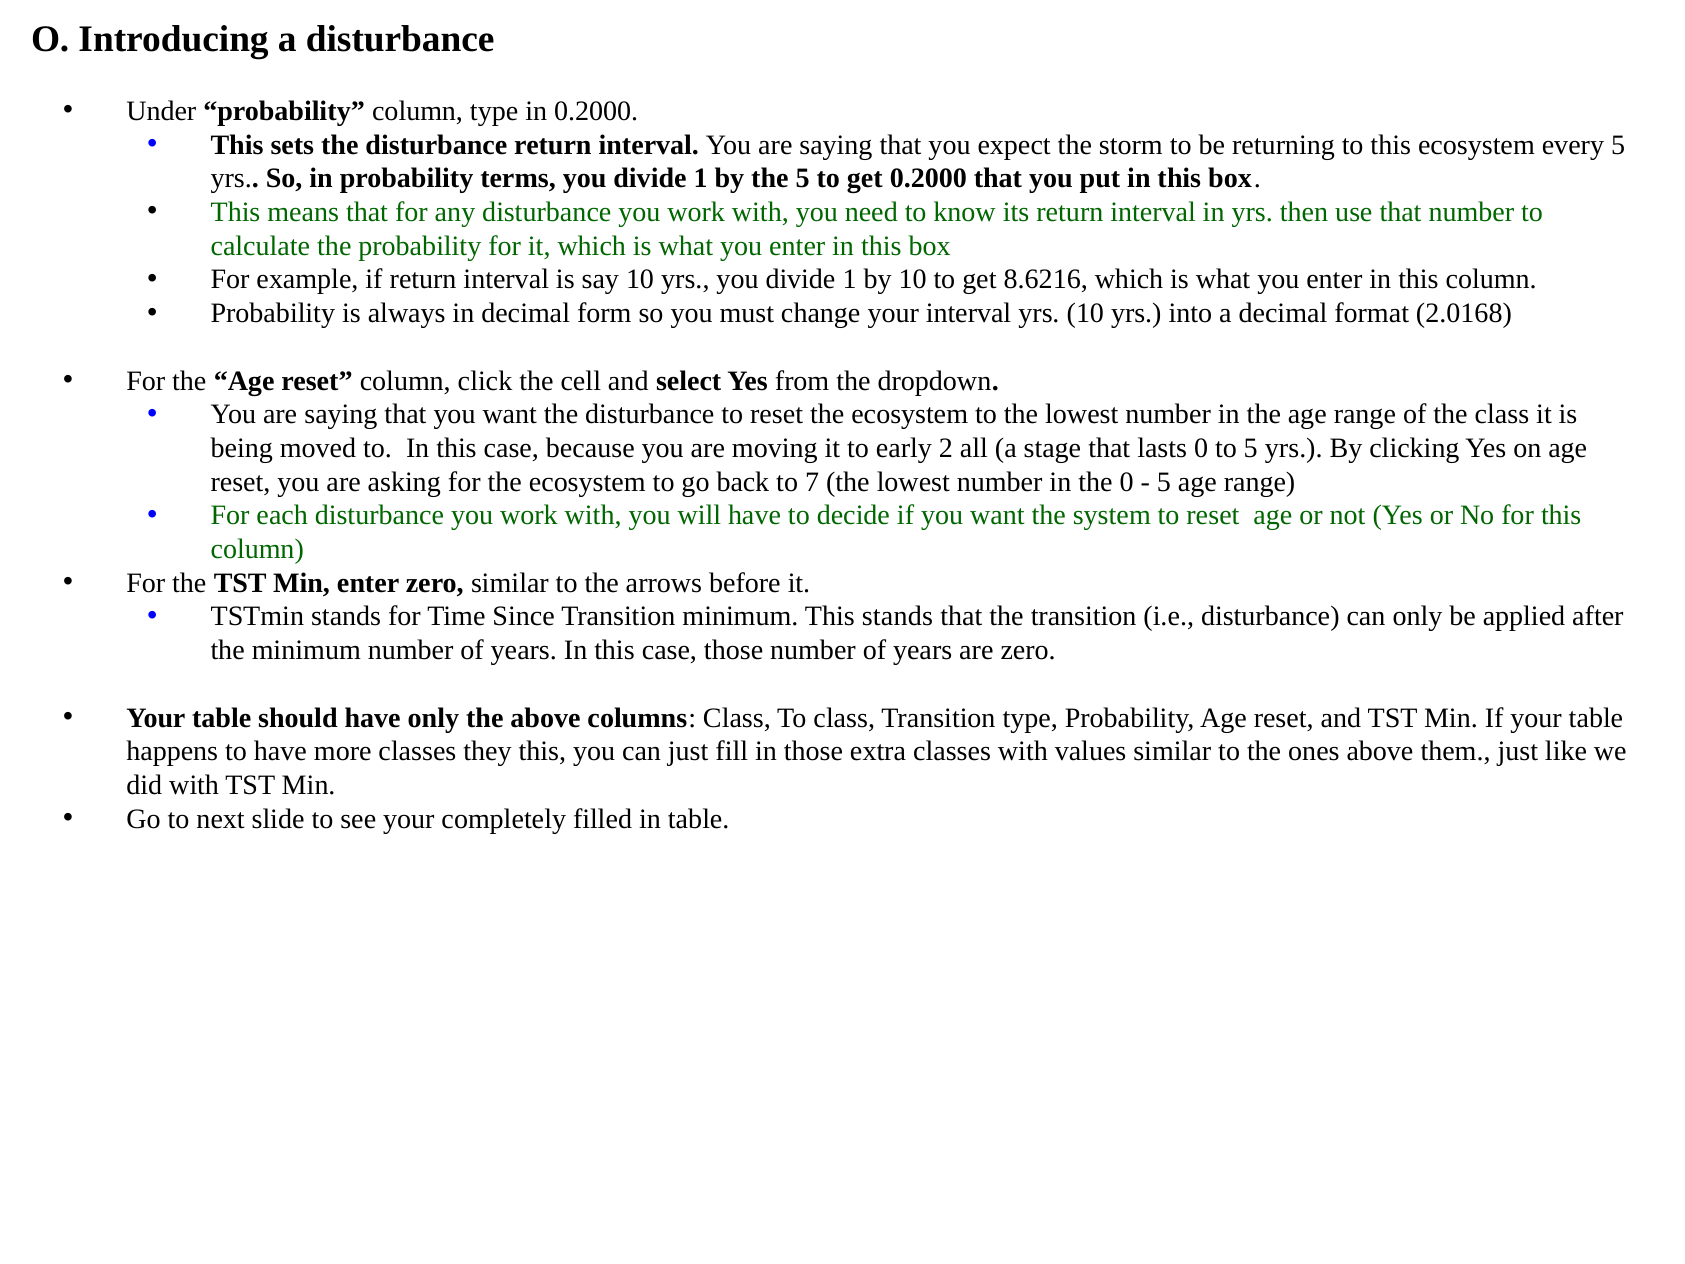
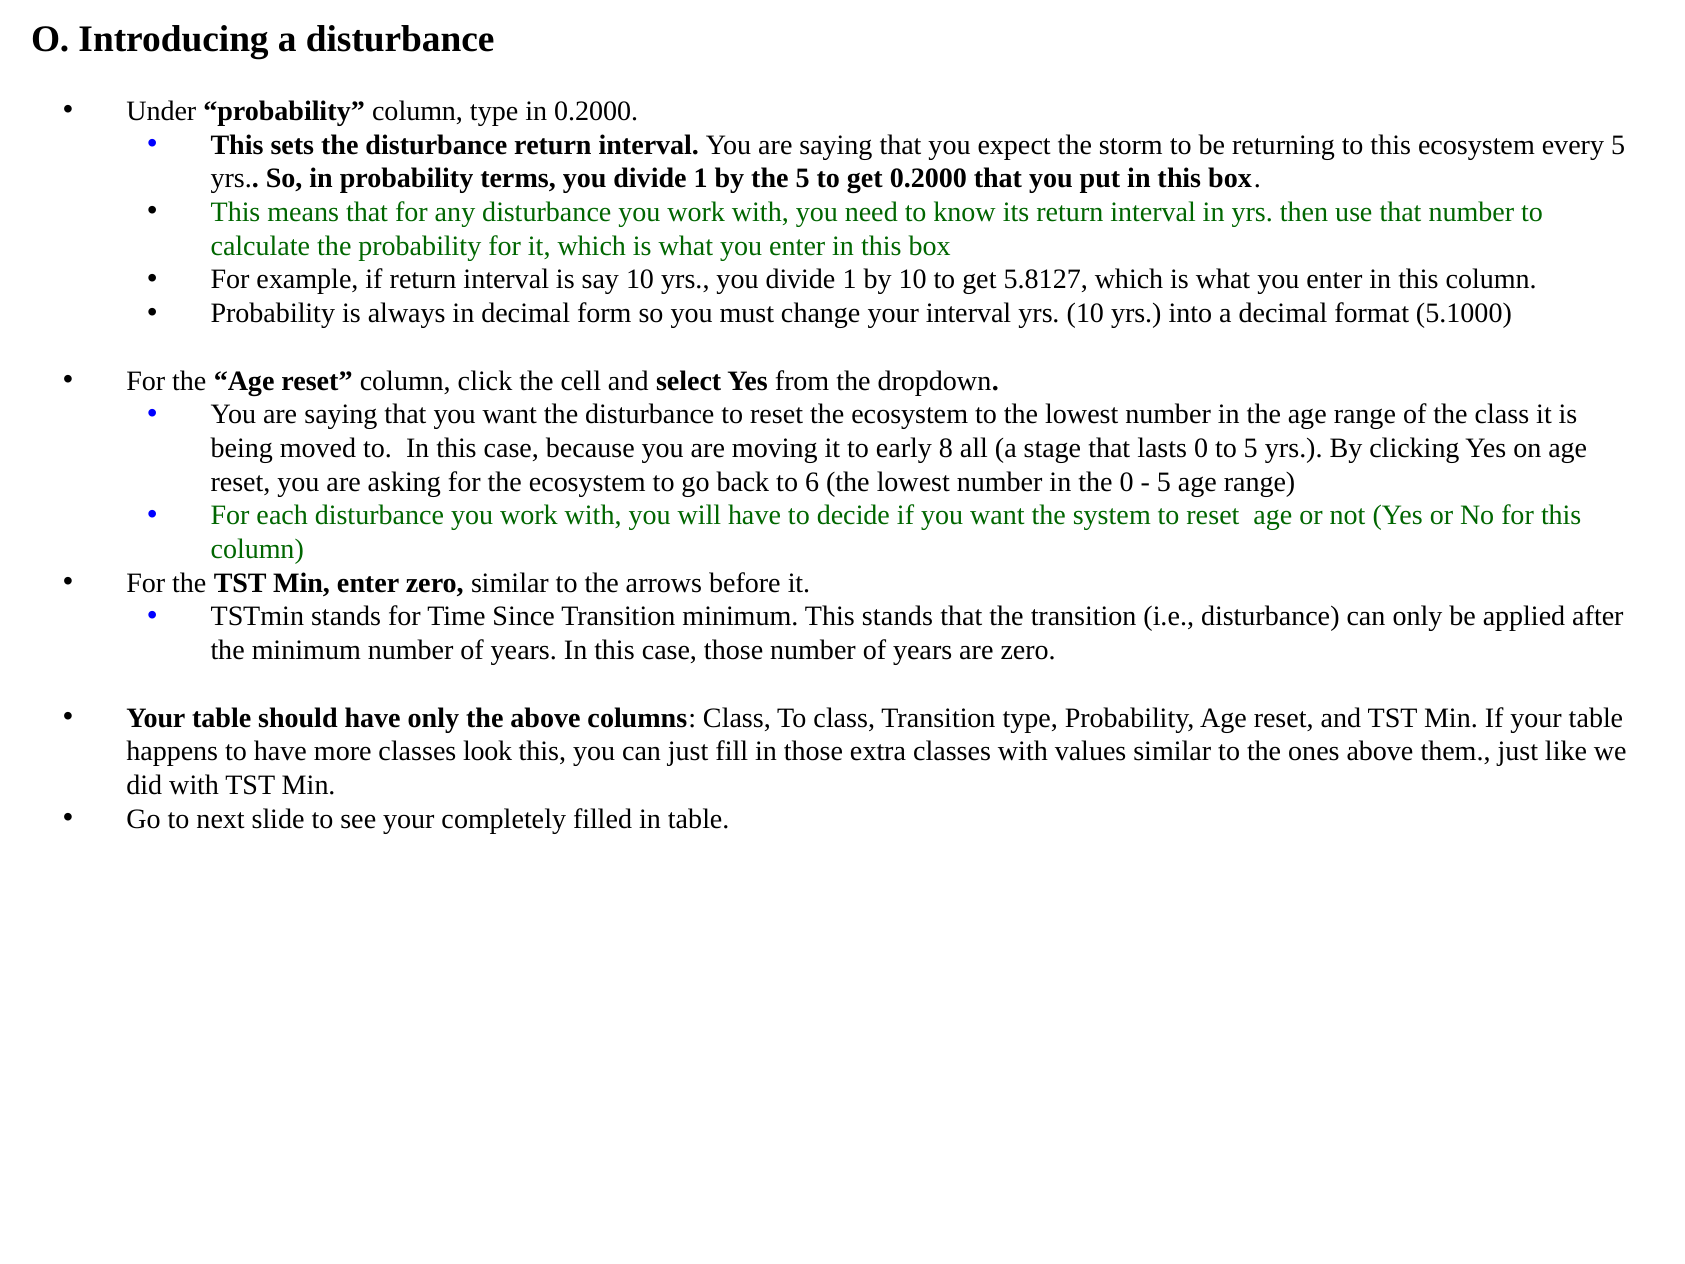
8.6216: 8.6216 -> 5.8127 (1046, 280)
2.0168: 2.0168 -> 5.1000 (1464, 313)
2: 2 -> 8 (946, 448)
7: 7 -> 6 (812, 482)
they: they -> look (488, 751)
